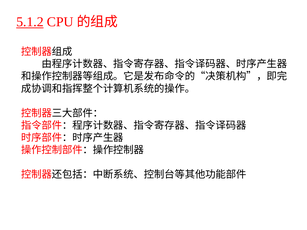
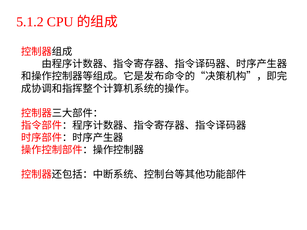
5.1.2 underline: present -> none (30, 22)
